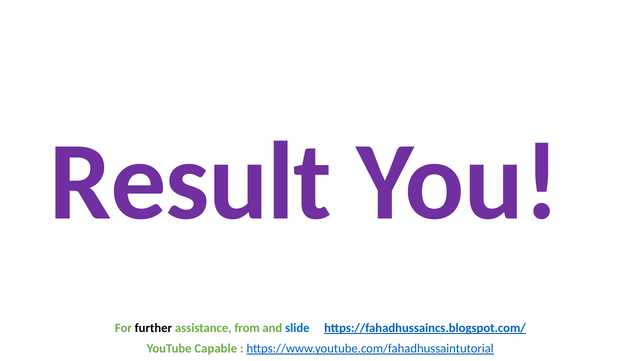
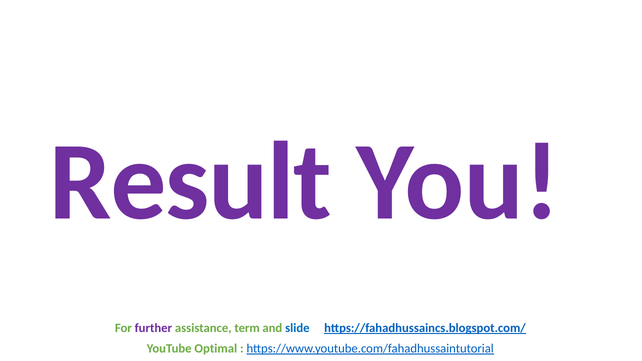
further colour: black -> purple (153, 328)
from: from -> term (247, 328)
Capable: Capable -> Optimal (216, 349)
